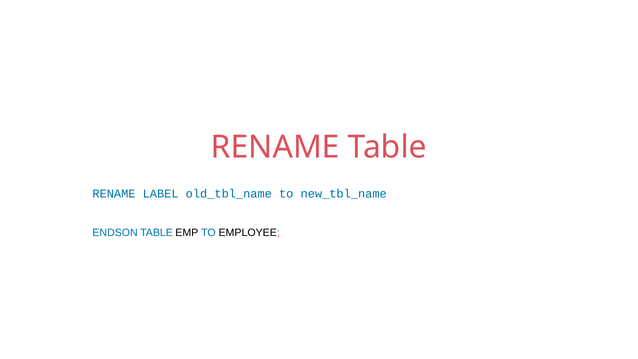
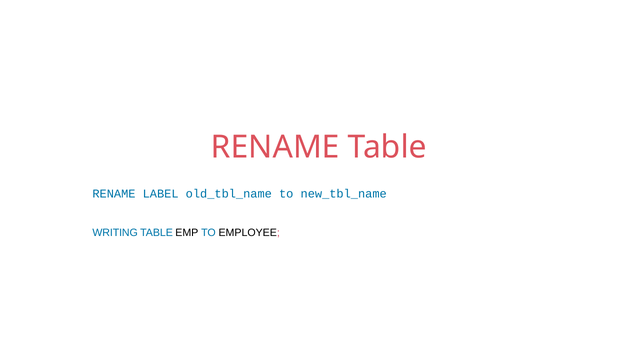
ENDSON: ENDSON -> WRITING (115, 233)
